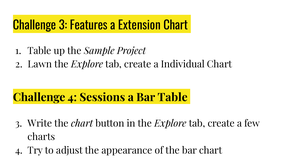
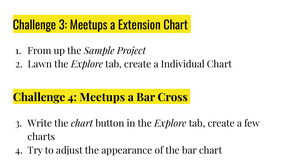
3 Features: Features -> Meetups (89, 25)
Table: Table -> From (39, 51)
4 Sessions: Sessions -> Meetups (102, 97)
Bar Table: Table -> Cross (173, 97)
